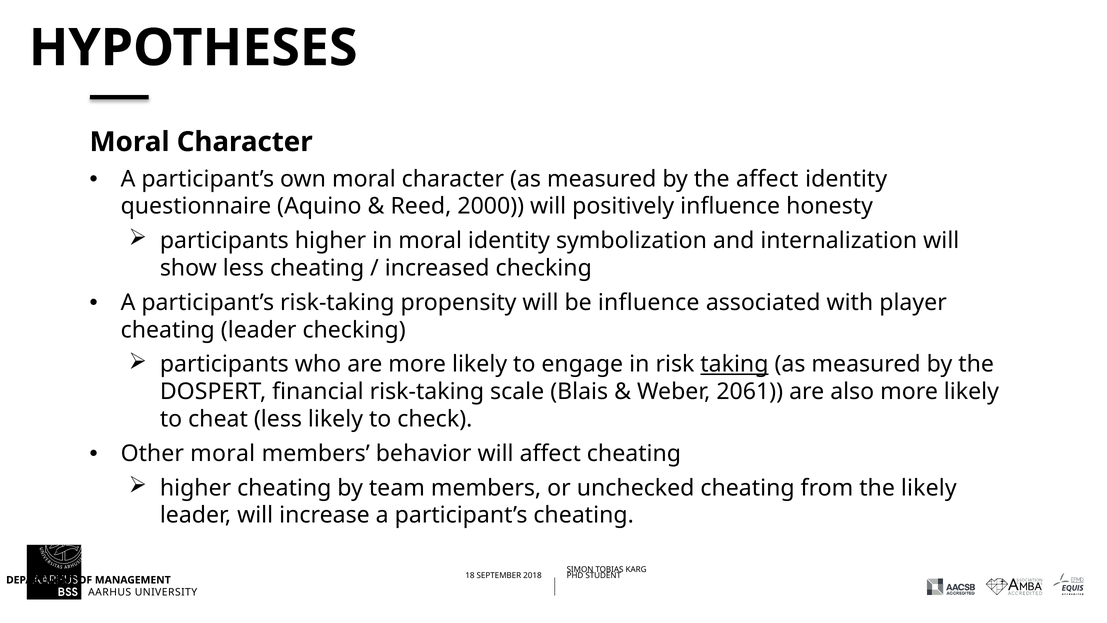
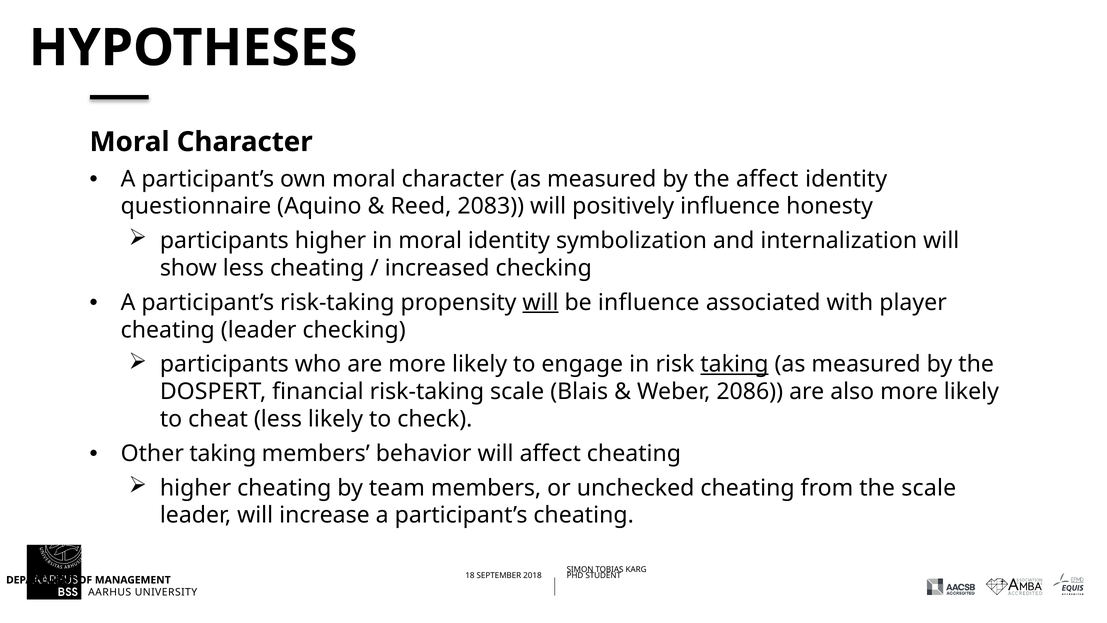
2000: 2000 -> 2083 (491, 206)
will underline: none -> present (540, 302)
2061: 2061 -> 2086 (750, 392)
Other moral: moral -> taking (223, 453)
the likely: likely -> scale (929, 488)
